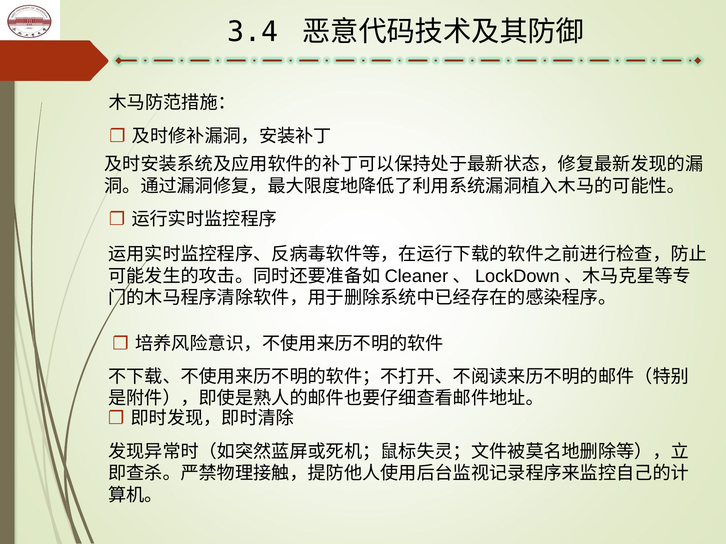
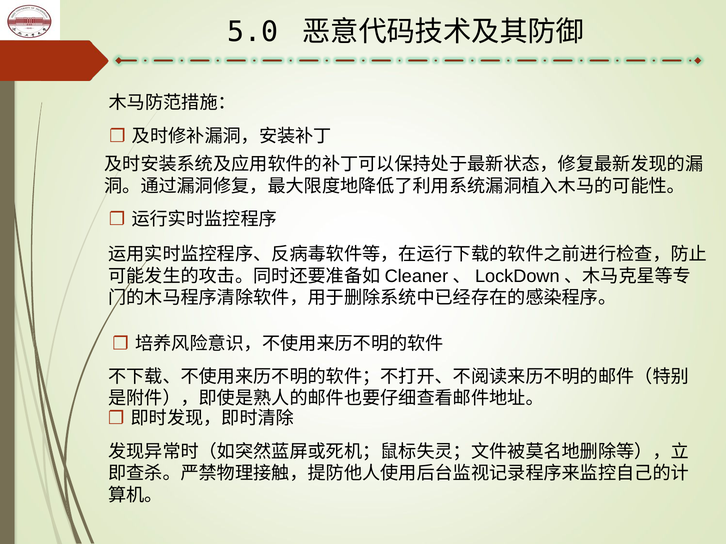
3.4: 3.4 -> 5.0 (253, 32)
